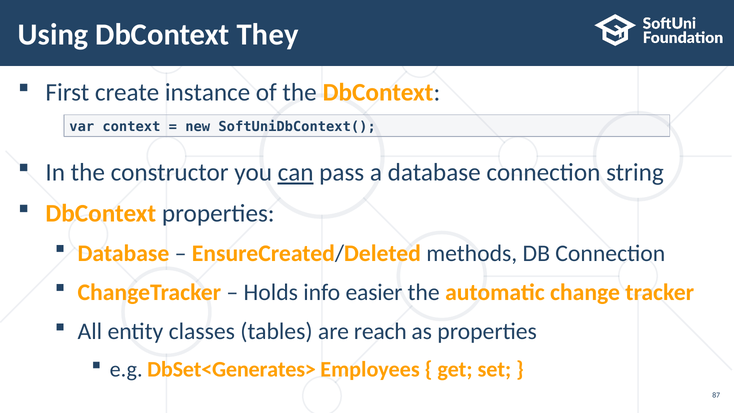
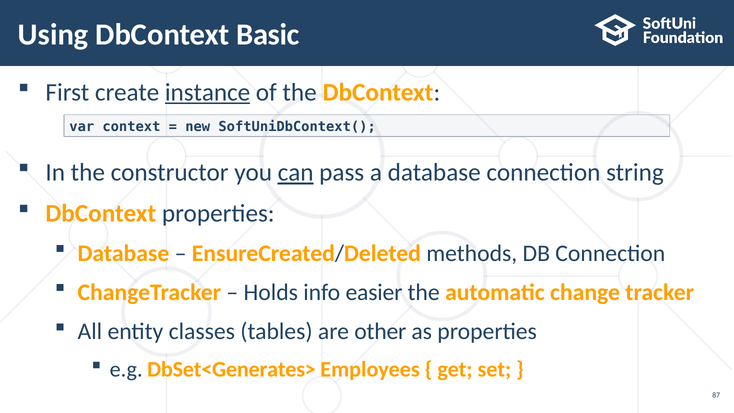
They: They -> Basic (268, 35)
instance underline: none -> present (208, 93)
reach: reach -> other (380, 332)
